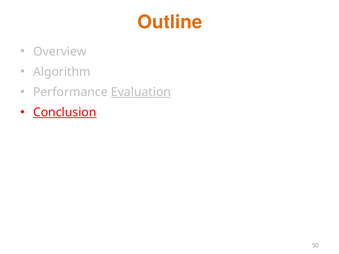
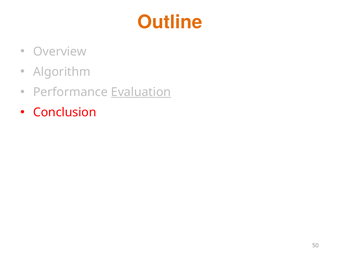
Conclusion underline: present -> none (65, 113)
